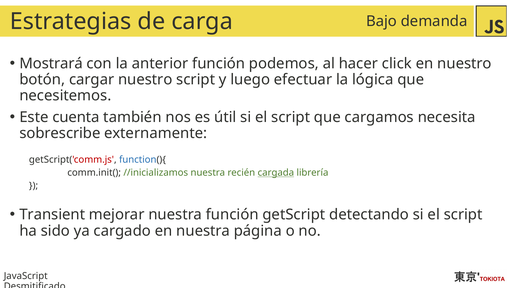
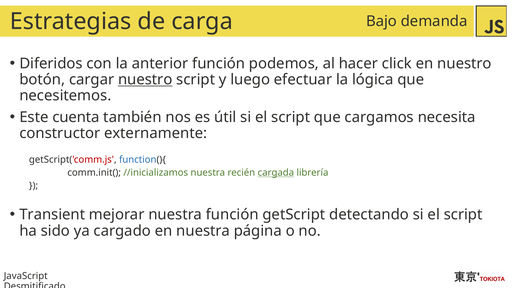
Mostrará: Mostrará -> Diferidos (51, 63)
nuestro underline: none -> present (145, 80)
sobrescribe: sobrescribe -> constructor (60, 133)
